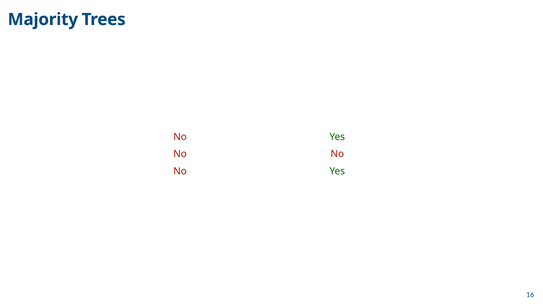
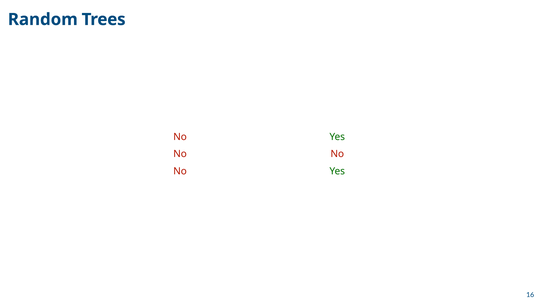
Majority: Majority -> Random (43, 19)
